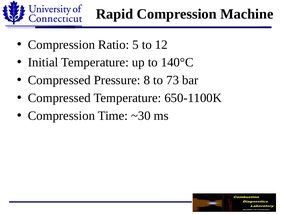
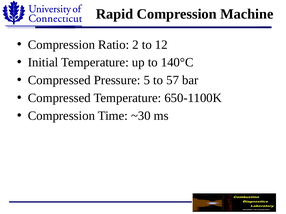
5: 5 -> 2 (136, 45)
8: 8 -> 5 (147, 80)
73: 73 -> 57 (173, 80)
